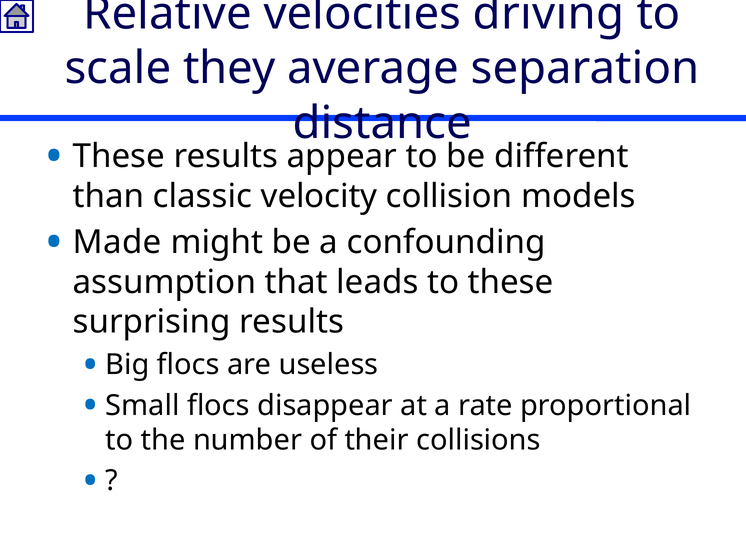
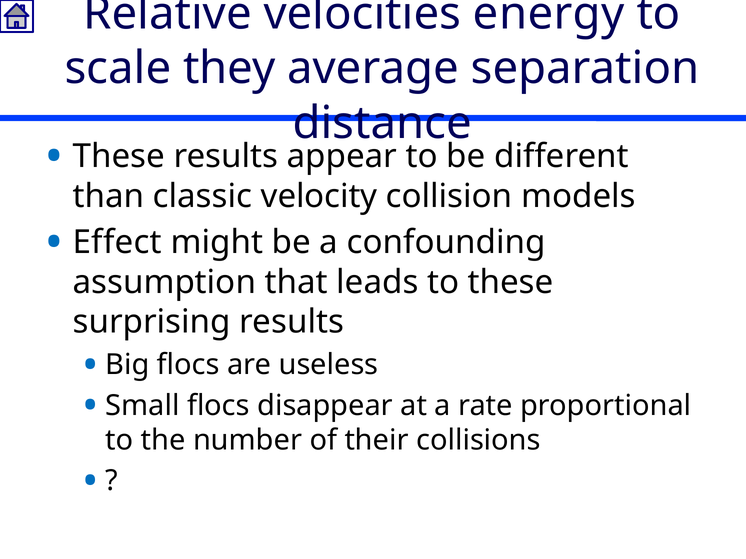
driving: driving -> energy (549, 14)
Made: Made -> Effect (117, 243)
